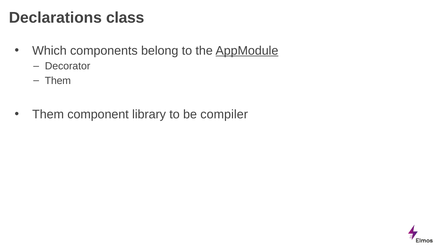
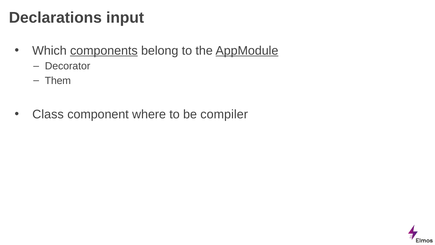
class: class -> input (125, 18)
components underline: none -> present (104, 51)
Them: Them -> Class (48, 114)
library: library -> where (149, 114)
